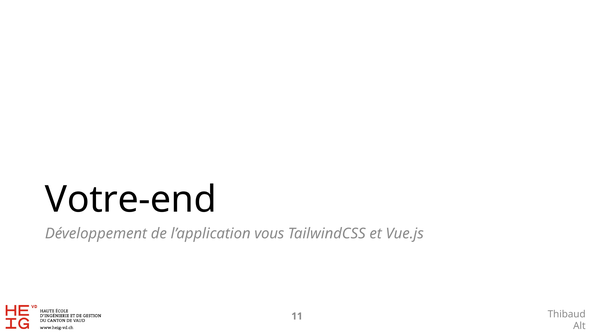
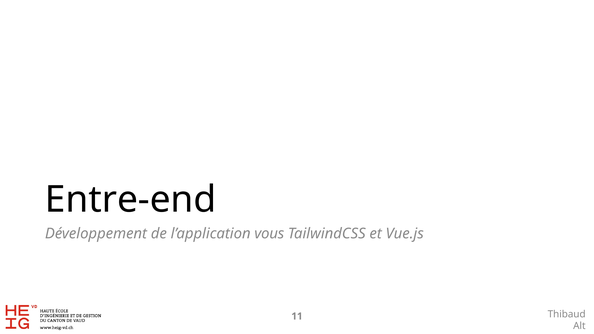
Votre-end: Votre-end -> Entre-end (131, 200)
